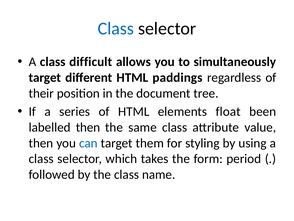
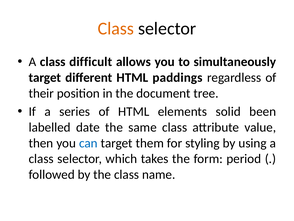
Class colour: blue -> orange (116, 28)
float: float -> solid (228, 111)
labelled then: then -> date (88, 127)
